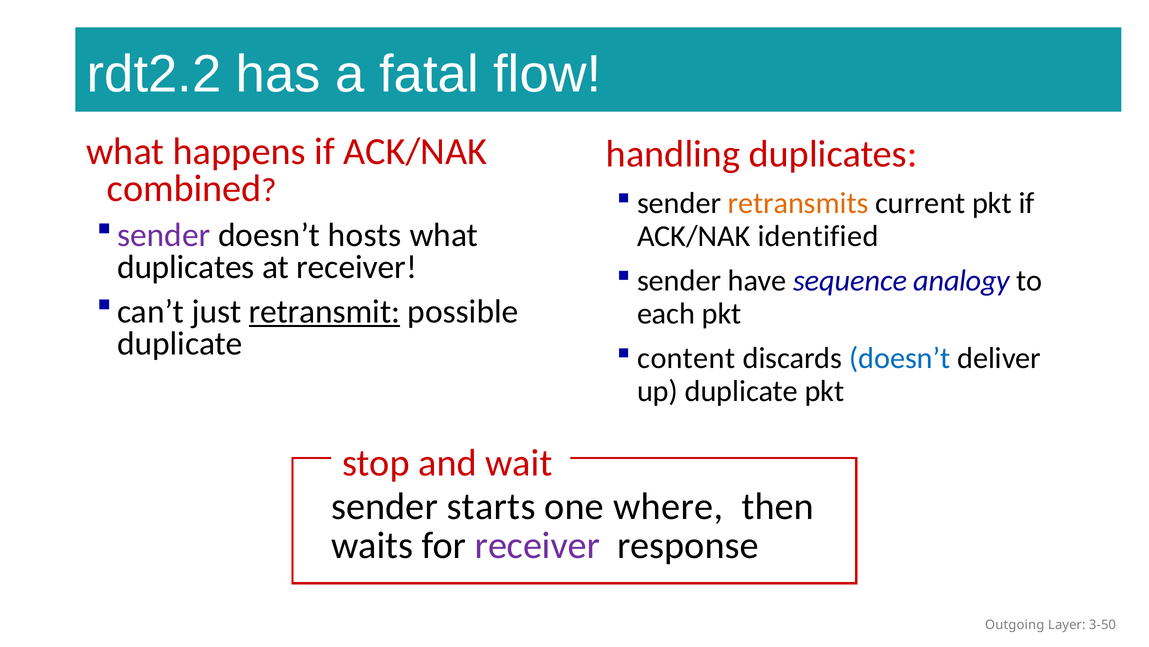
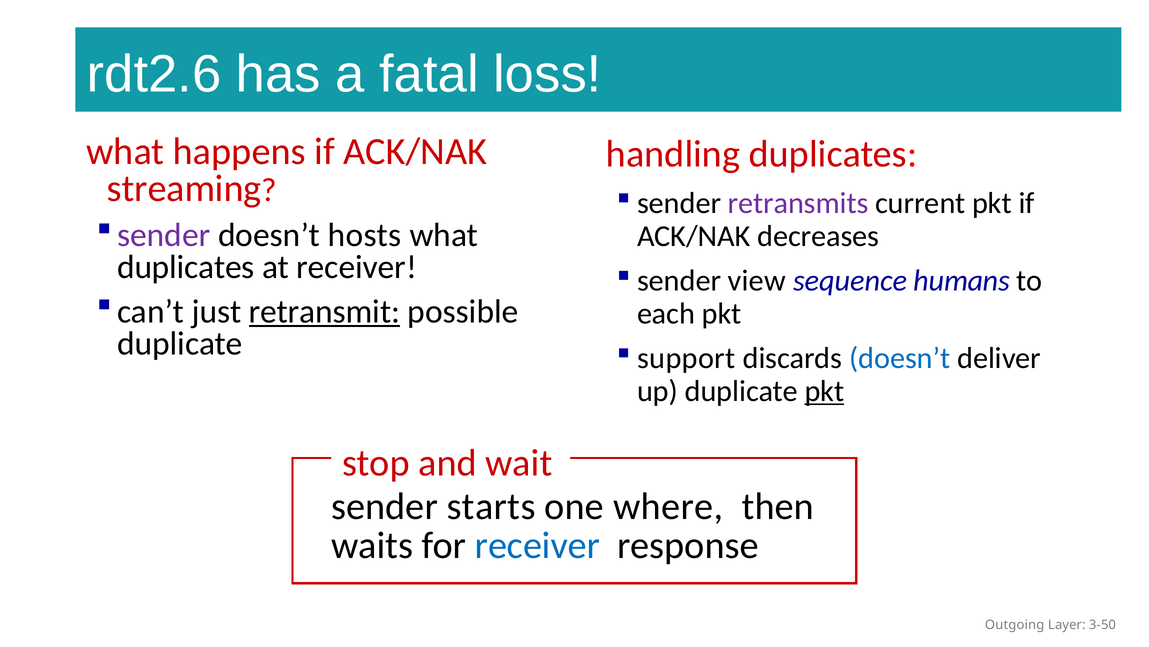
rdt2.2: rdt2.2 -> rdt2.6 (154, 74)
flow: flow -> loss (547, 74)
combined: combined -> streaming (184, 188)
retransmits colour: orange -> purple (798, 203)
identified: identified -> decreases (818, 236)
have: have -> view (757, 281)
analogy: analogy -> humans (962, 281)
content: content -> support (686, 358)
pkt underline: none -> present (824, 391)
receiver colour: purple -> blue (537, 545)
